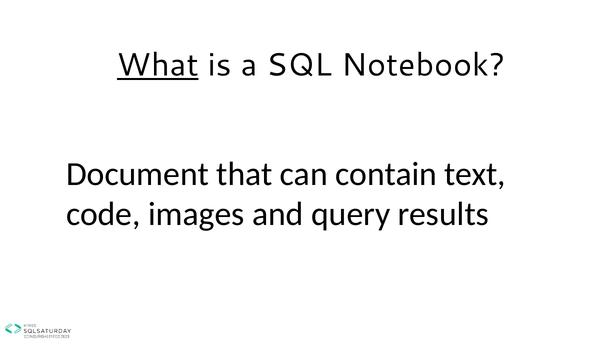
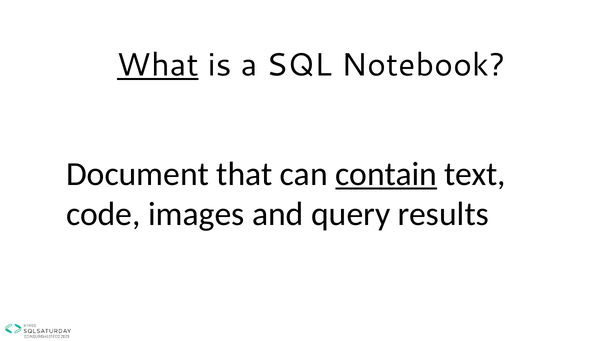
contain underline: none -> present (386, 174)
